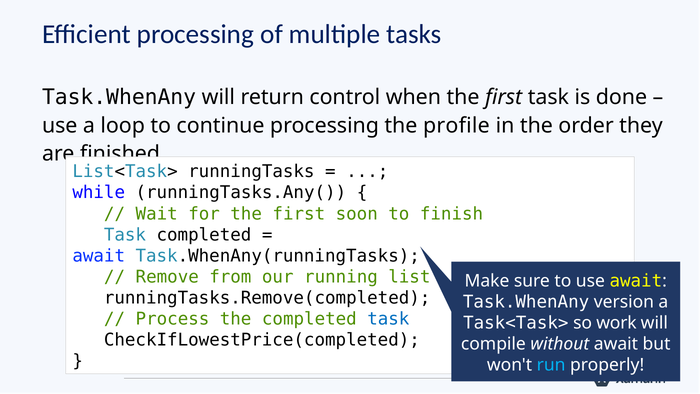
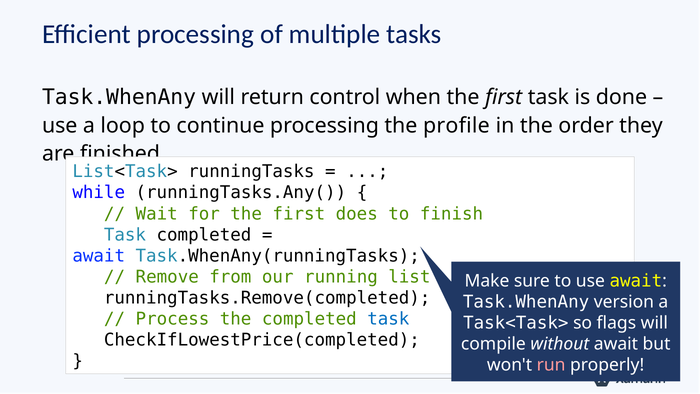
soon: soon -> does (357, 214)
work: work -> flags (616, 323)
run colour: light blue -> pink (551, 365)
